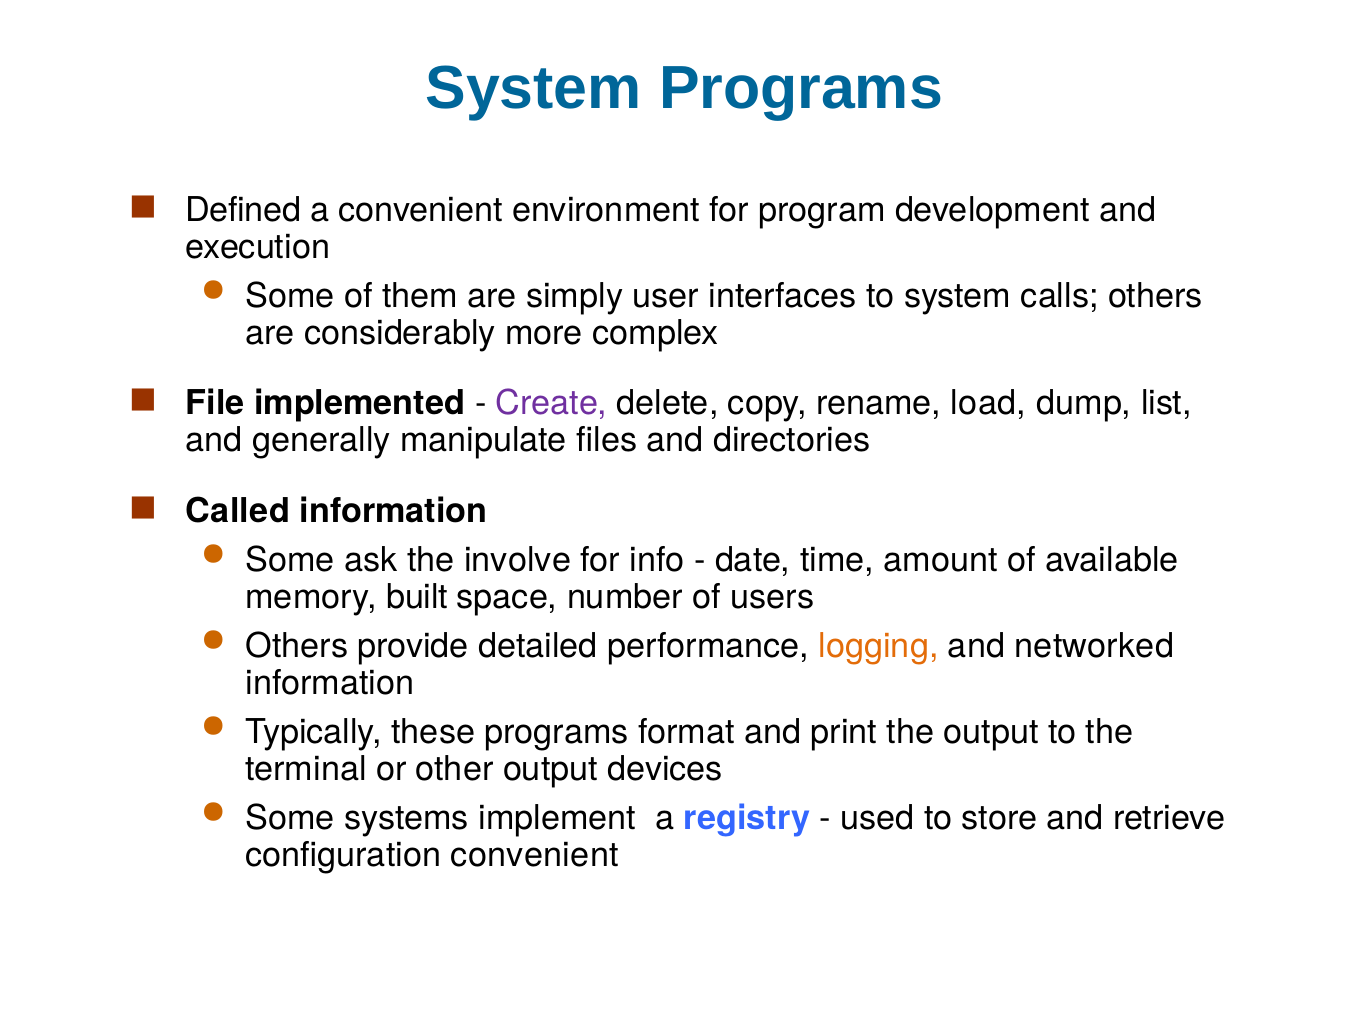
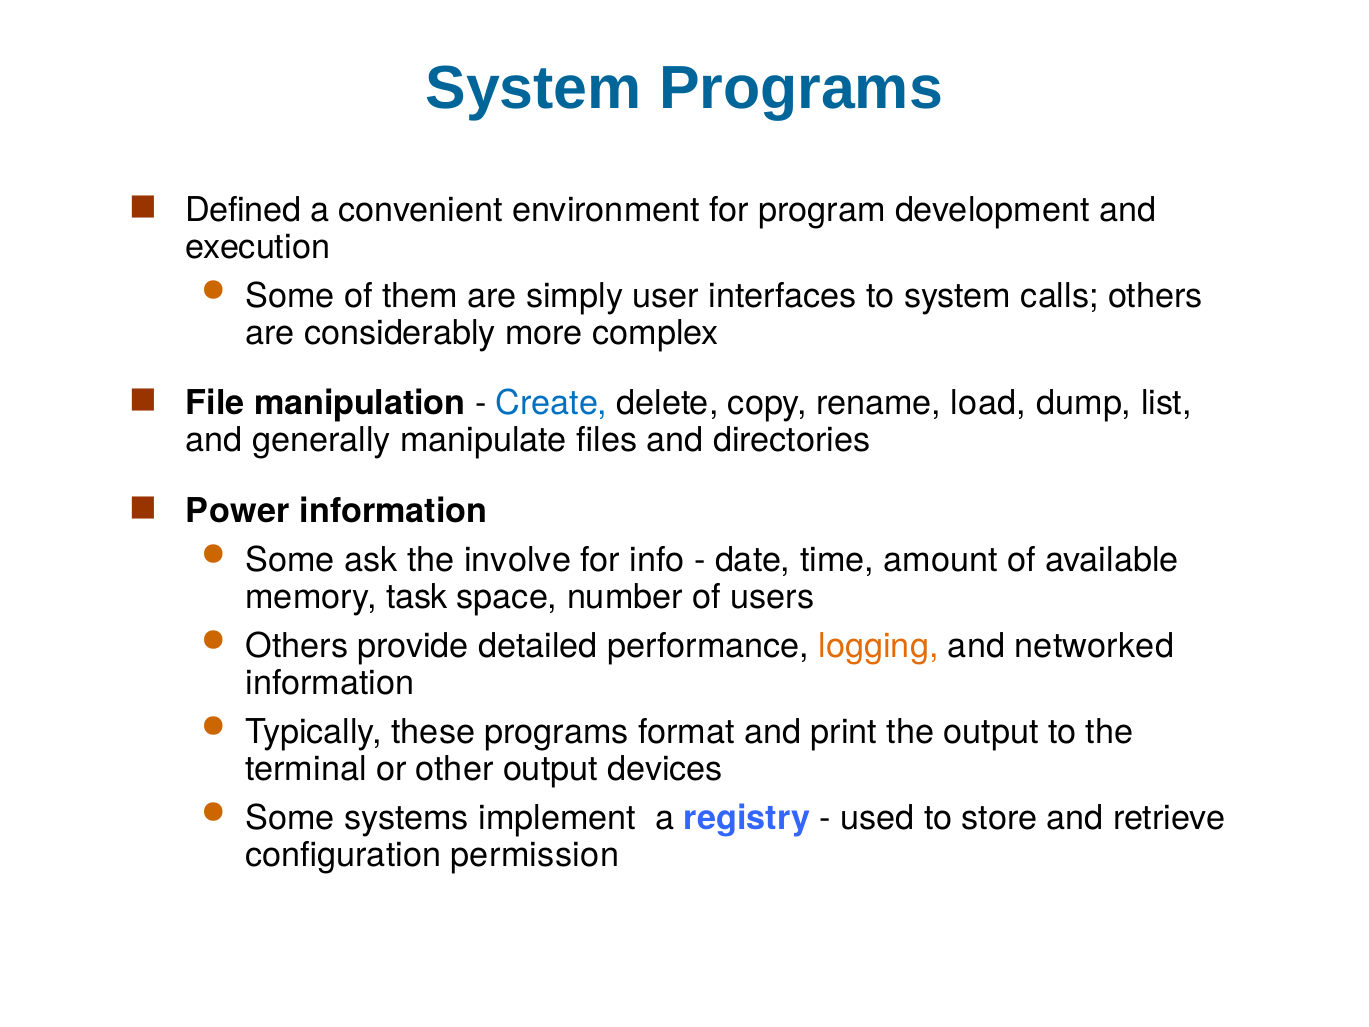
implemented: implemented -> manipulation (360, 403)
Create colour: purple -> blue (552, 403)
Called: Called -> Power (238, 511)
built: built -> task (417, 597)
configuration convenient: convenient -> permission (535, 855)
